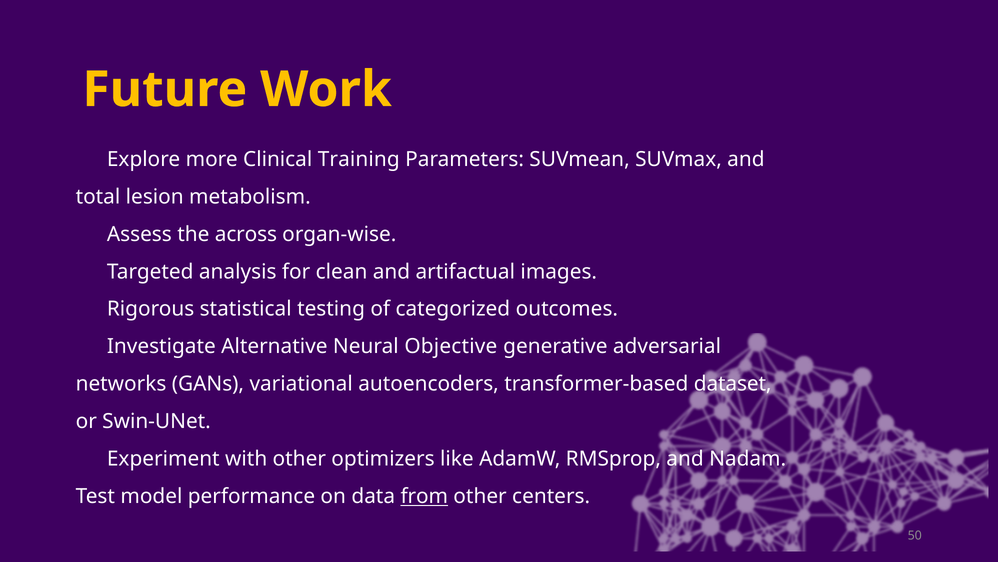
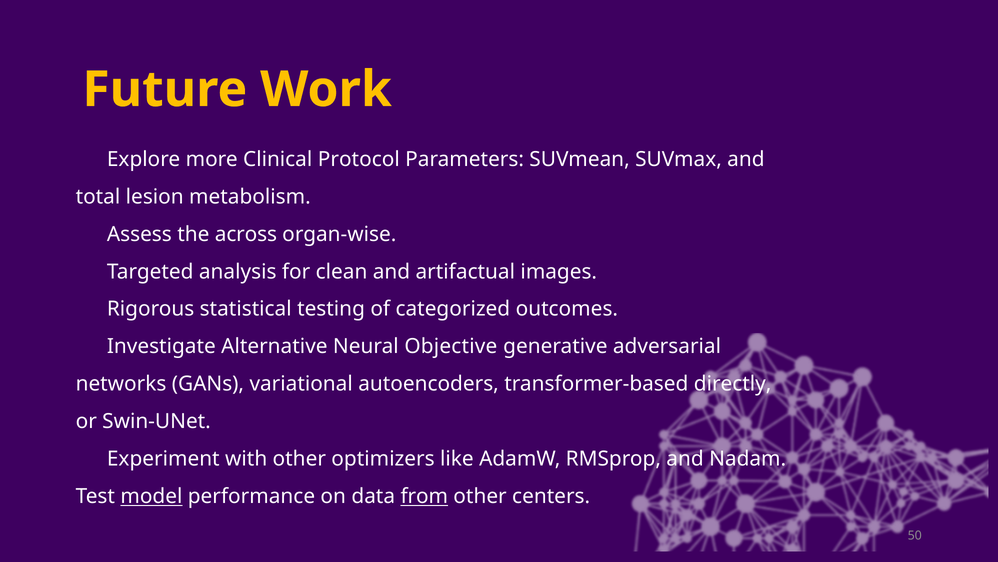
Training: Training -> Protocol (359, 159)
dataset: dataset -> directly (733, 384)
model underline: none -> present (151, 496)
